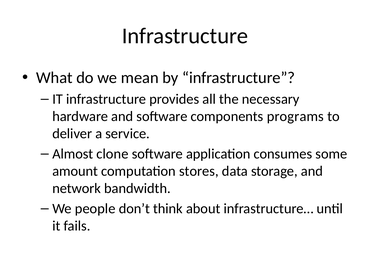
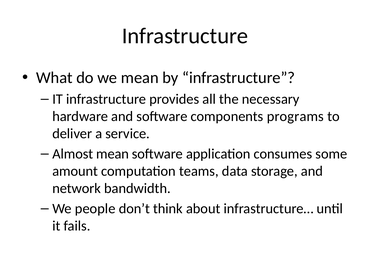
Almost clone: clone -> mean (113, 154)
stores: stores -> teams (199, 171)
